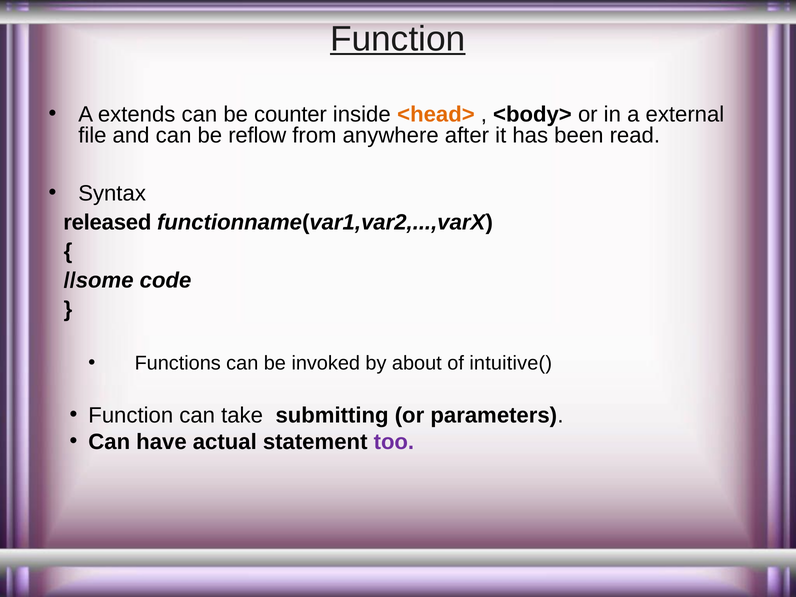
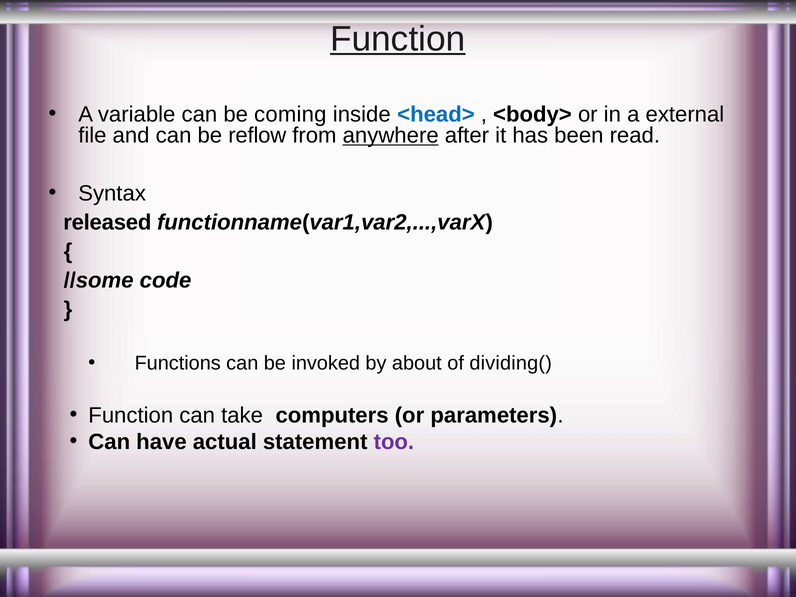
extends: extends -> variable (137, 114)
counter: counter -> coming (290, 114)
<head> colour: orange -> blue (436, 114)
anywhere underline: none -> present (391, 135)
intuitive(: intuitive( -> dividing( (511, 363)
submitting: submitting -> computers (332, 415)
